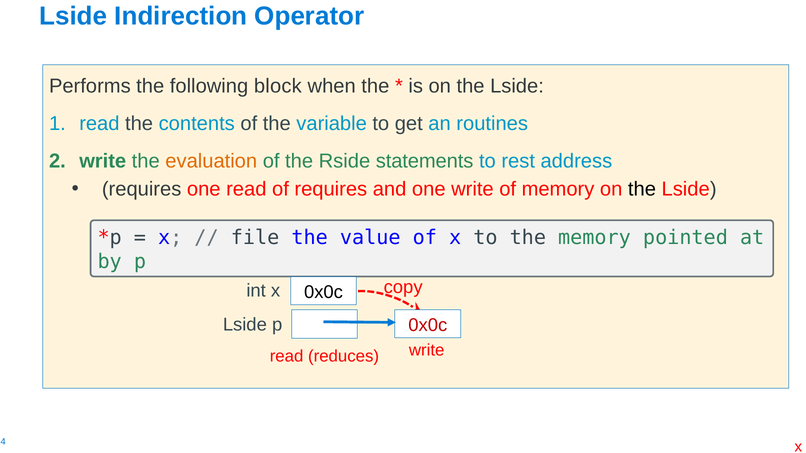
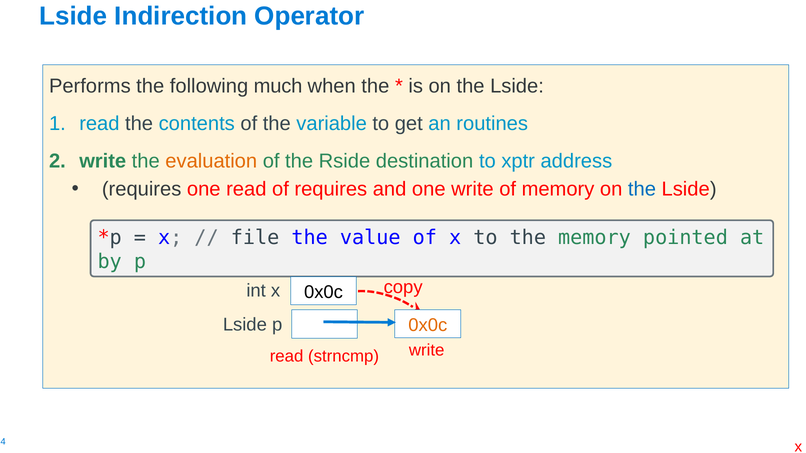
block: block -> much (278, 86)
statements: statements -> destination (425, 161)
rest: rest -> xptr (518, 161)
the colour: black -> blue (642, 189)
0x0c colour: red -> orange (428, 325)
reduces: reduces -> strncmp (344, 357)
